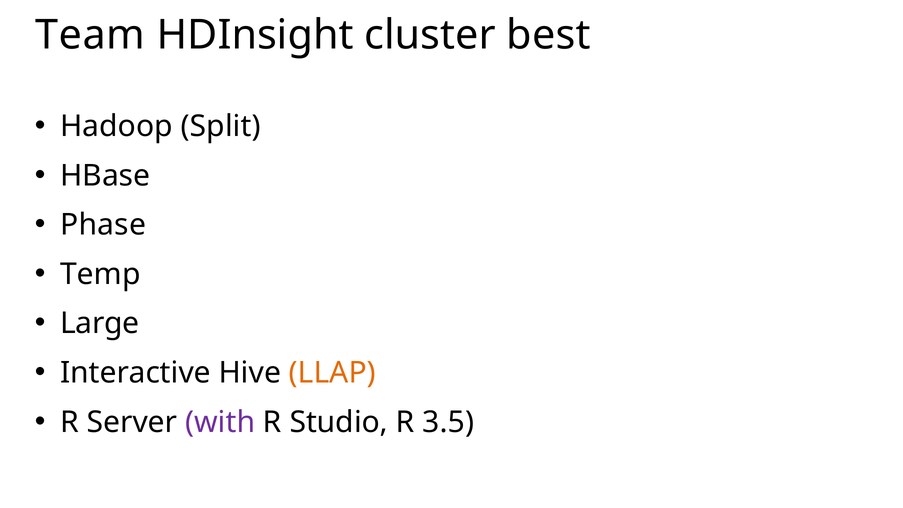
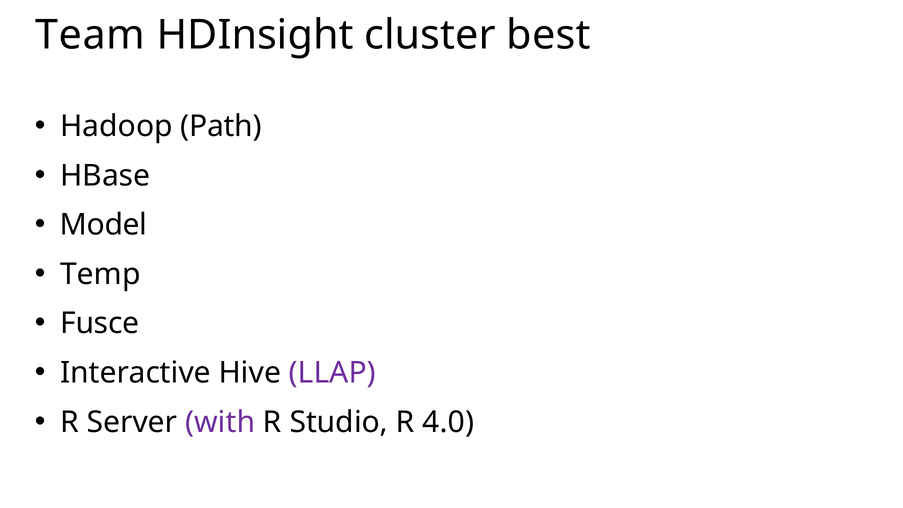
Split: Split -> Path (221, 126)
Phase: Phase -> Model (103, 225)
Large: Large -> Fusce (100, 324)
LLAP colour: orange -> purple (332, 373)
3.5: 3.5 -> 4.0 (448, 422)
